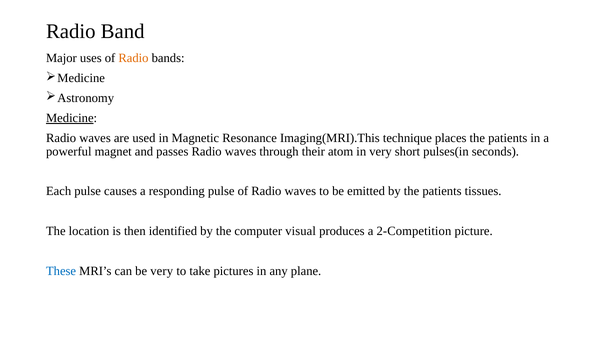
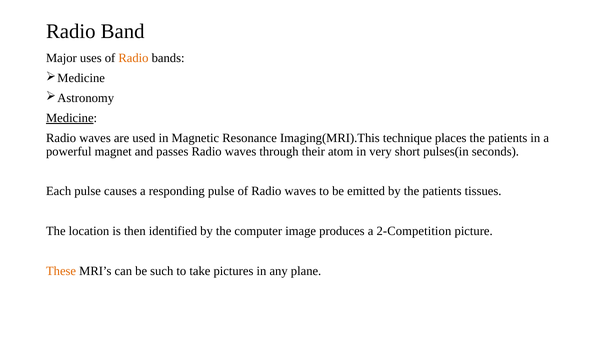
visual: visual -> image (301, 231)
These colour: blue -> orange (61, 271)
be very: very -> such (162, 271)
